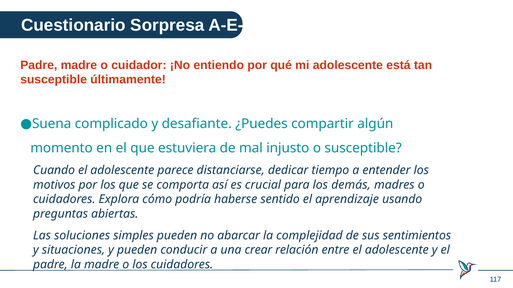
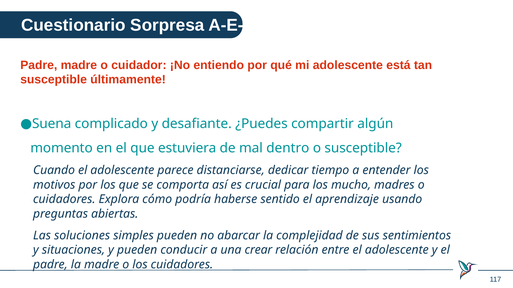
injusto: injusto -> dentro (288, 148)
demás: demás -> mucho (351, 185)
